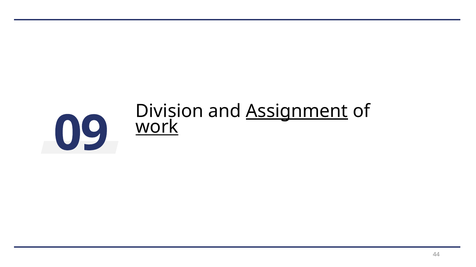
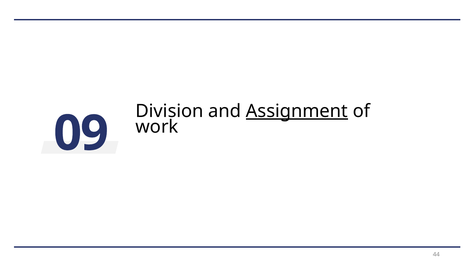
work underline: present -> none (157, 127)
